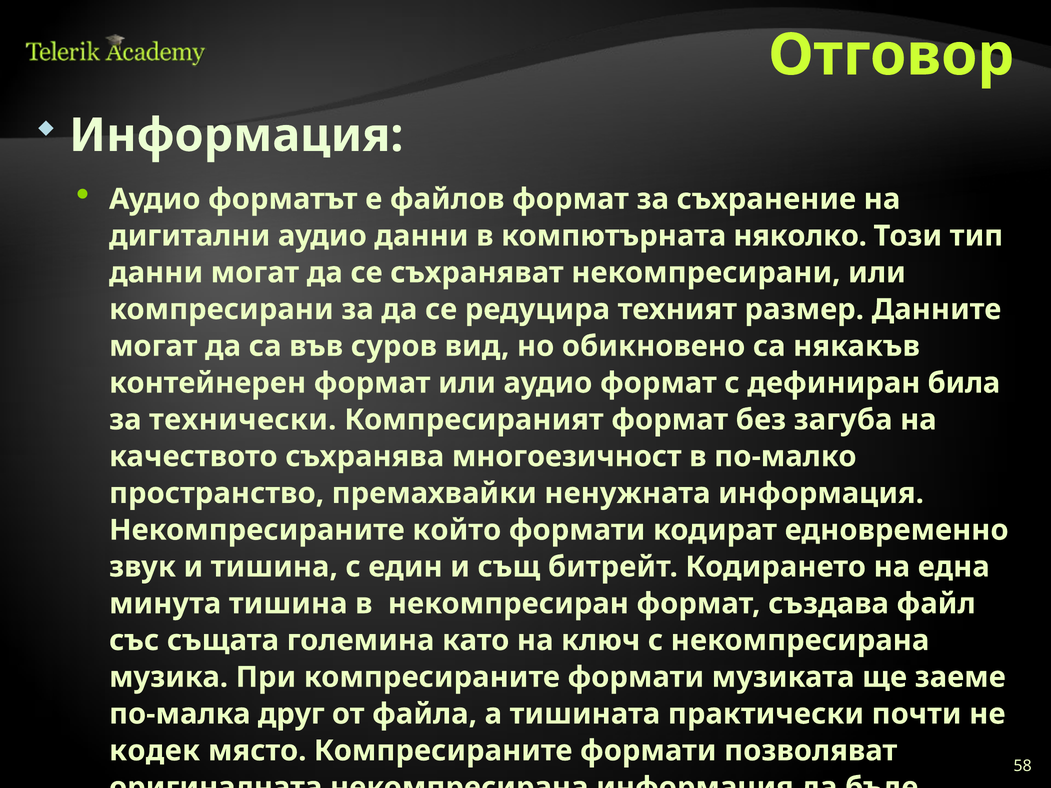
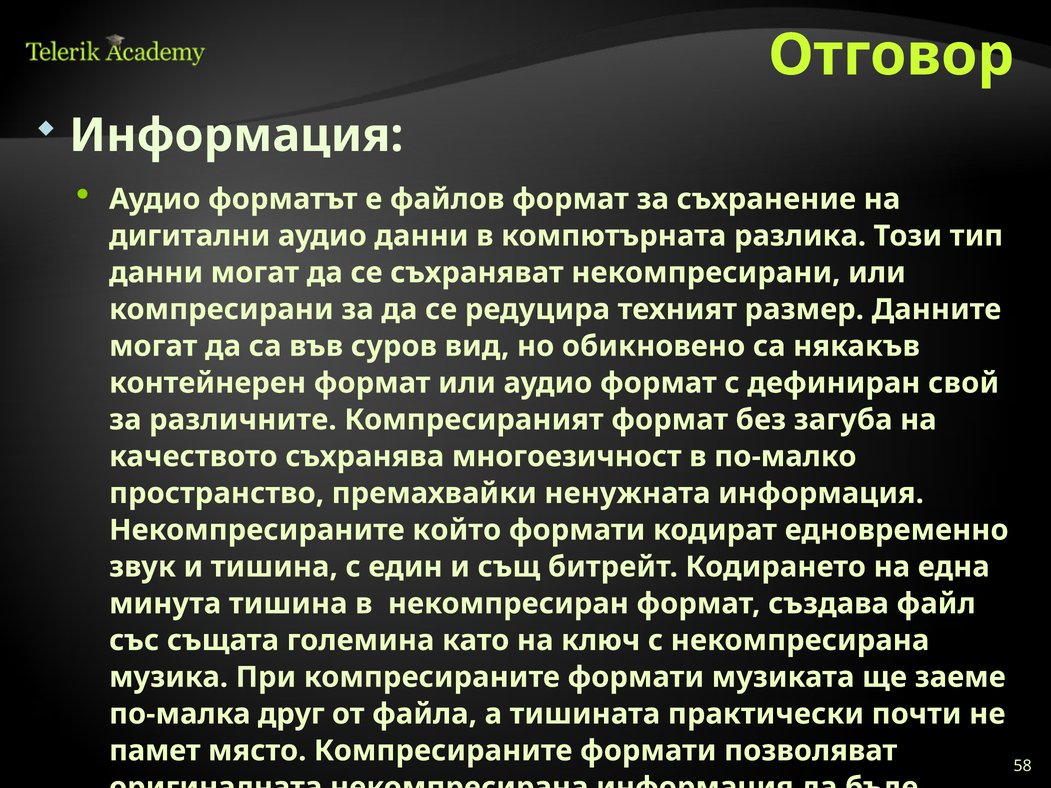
няколко: няколко -> разлика (800, 236)
била: била -> свой (964, 383)
технически: технически -> различните (243, 420)
кодек: кодек -> памет (155, 751)
